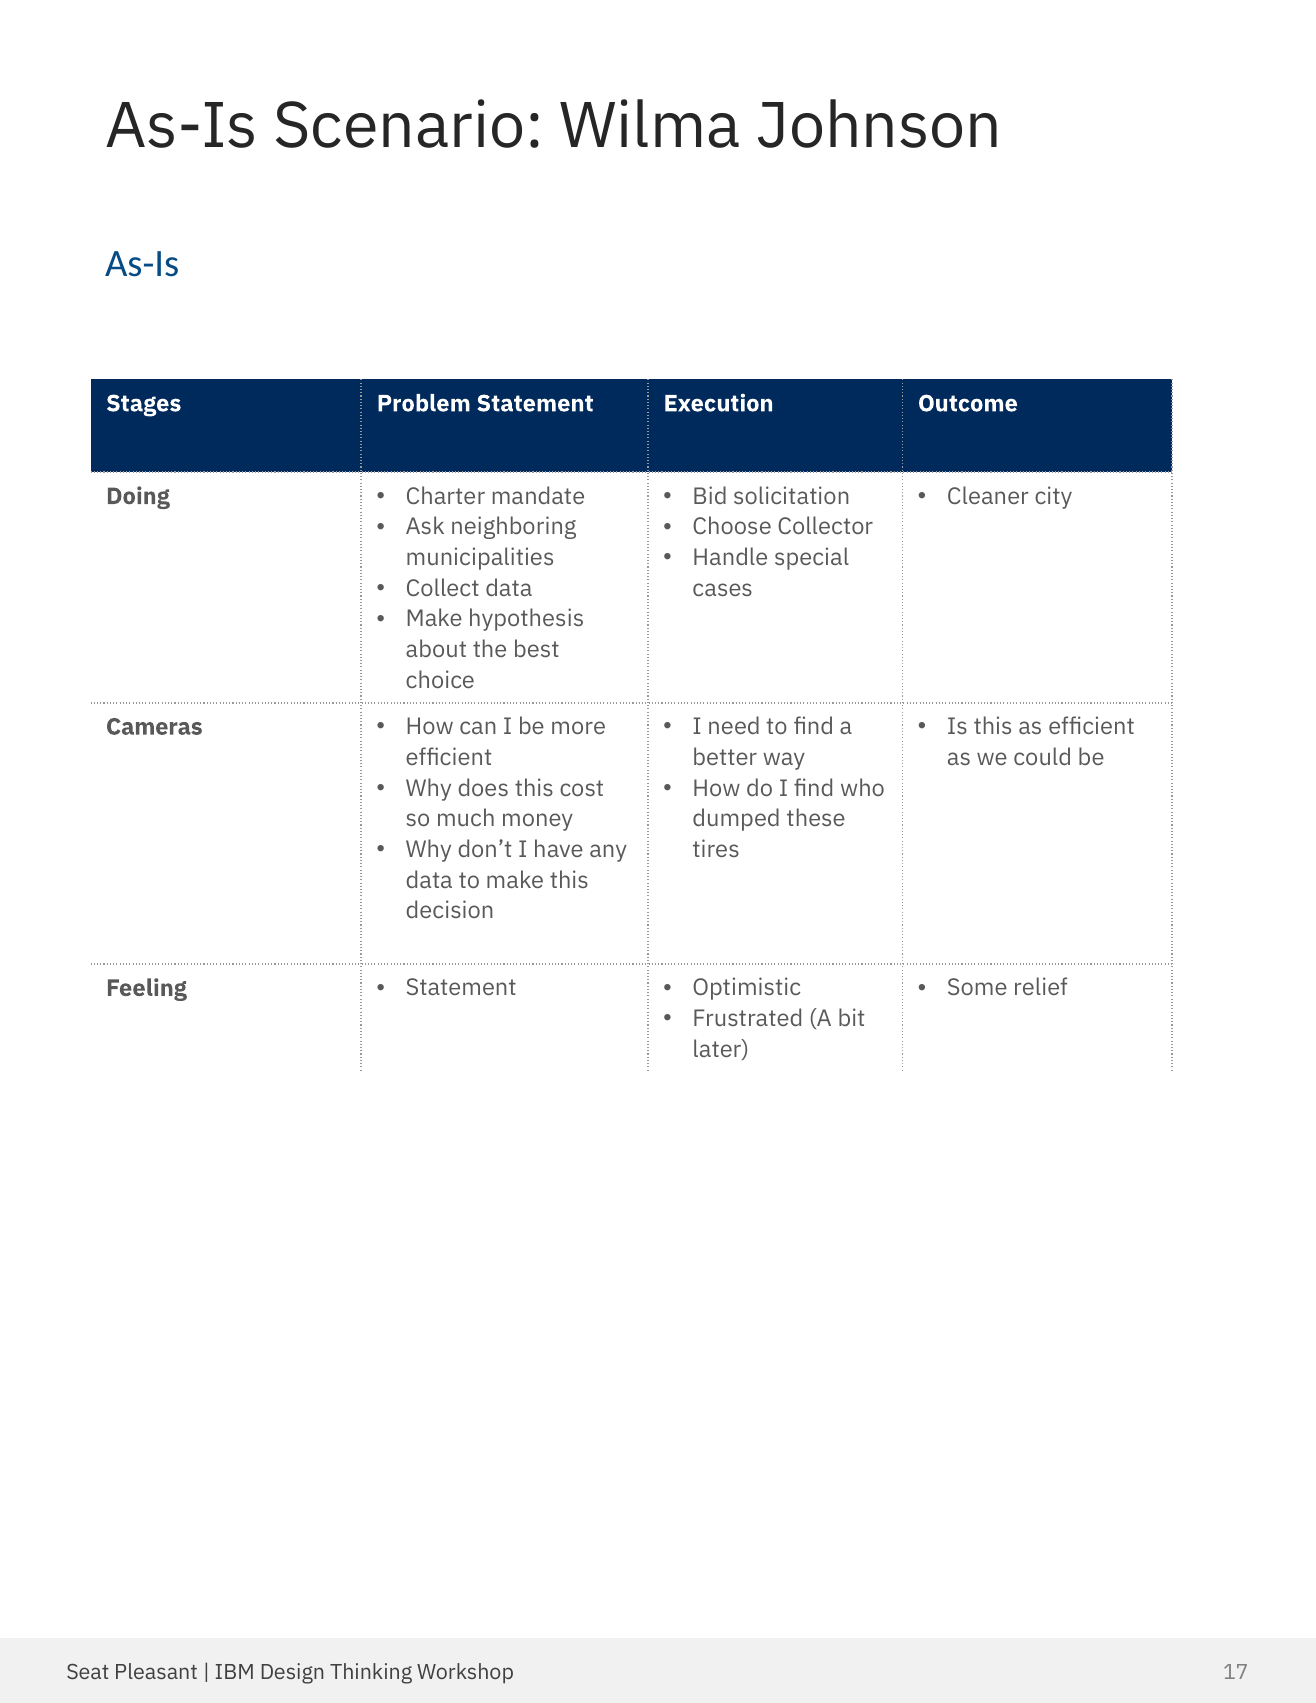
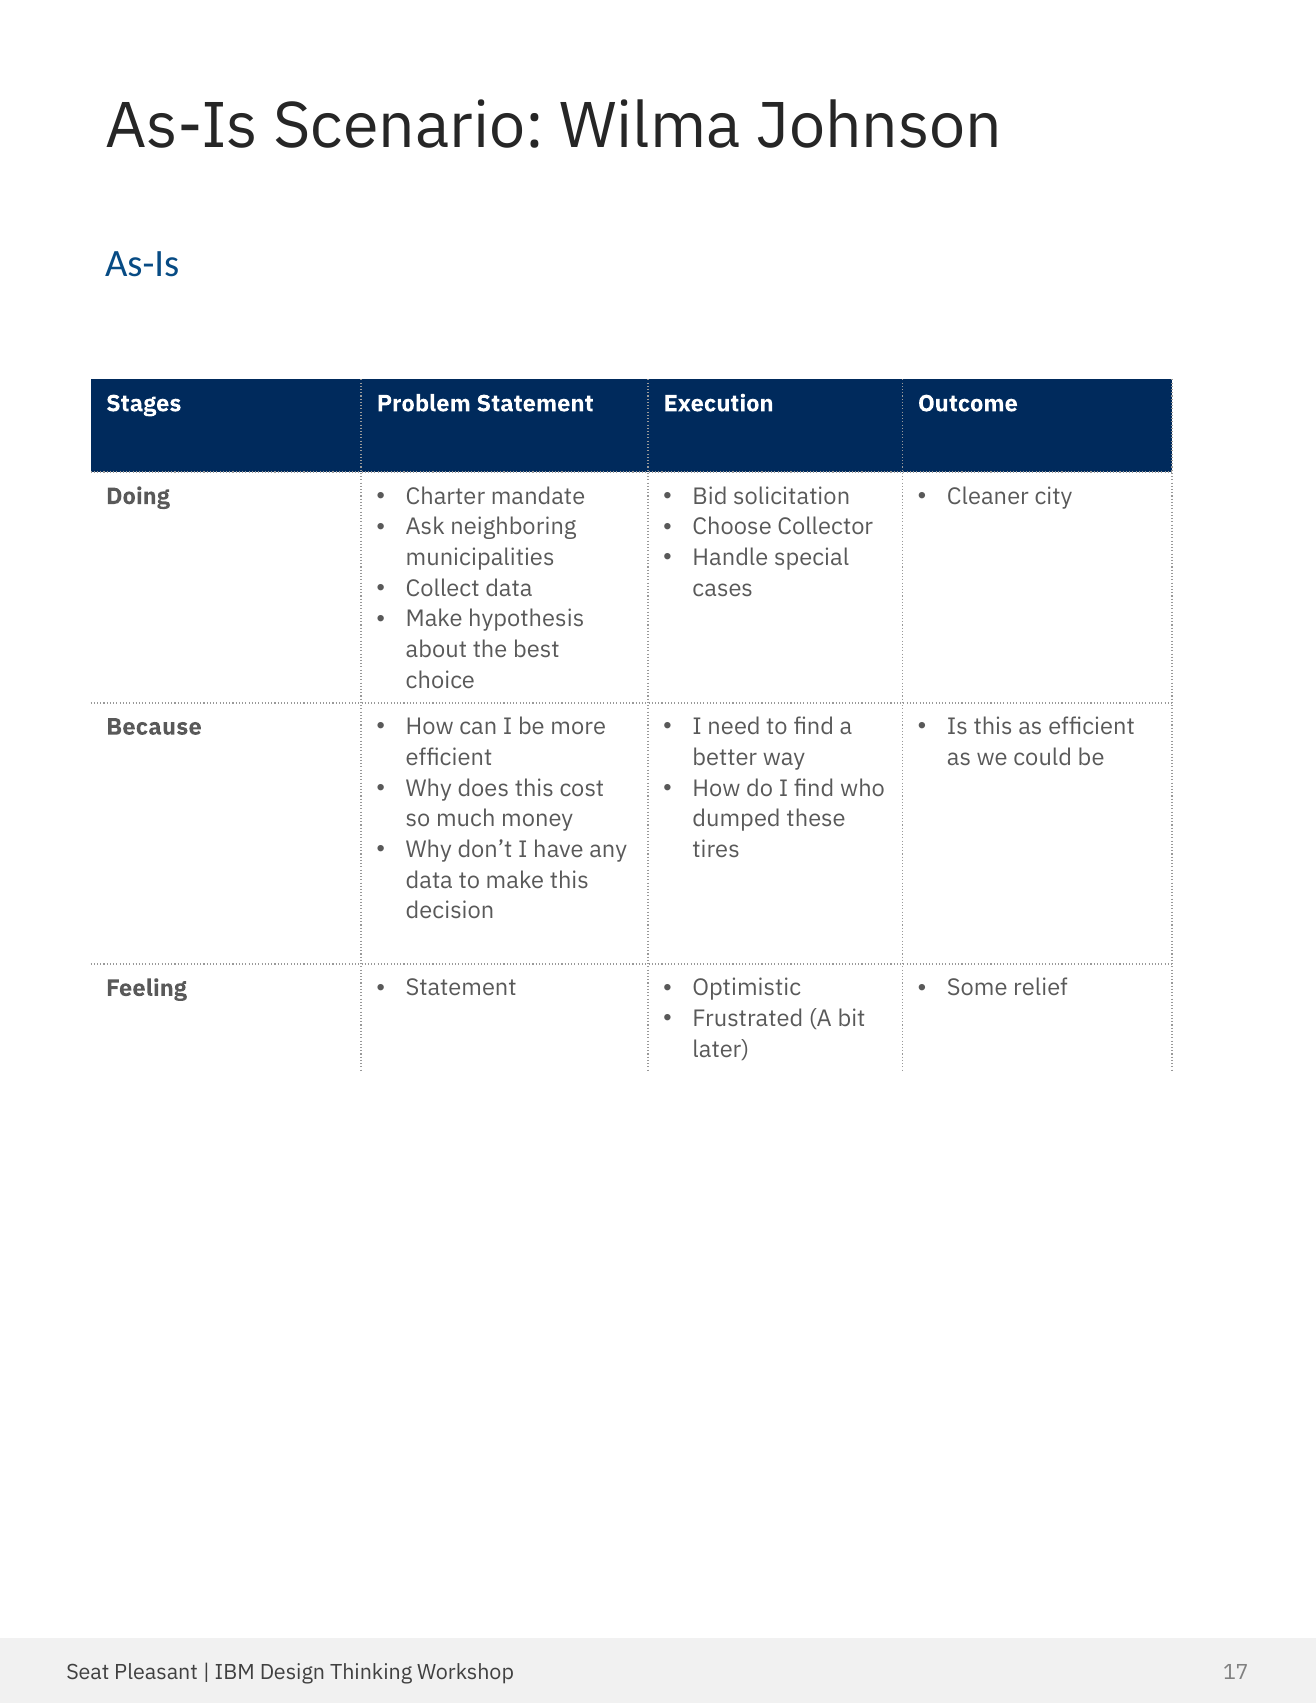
Cameras: Cameras -> Because (154, 727)
